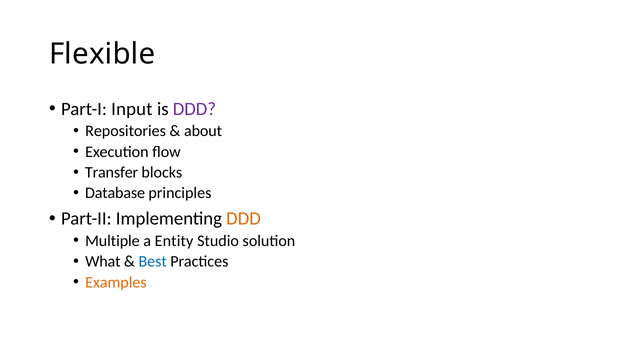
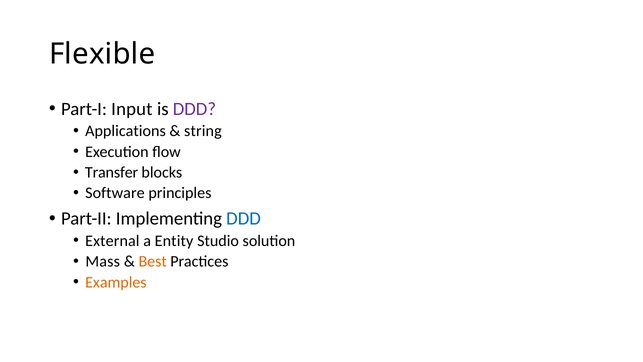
Repositories: Repositories -> Applications (126, 131)
about: about -> string (203, 131)
Database: Database -> Software (115, 193)
DDD colour: orange -> blue (244, 218)
Multiple: Multiple -> External (112, 241)
What: What -> Mass (103, 261)
Best colour: blue -> orange (153, 261)
